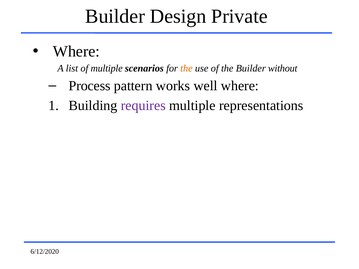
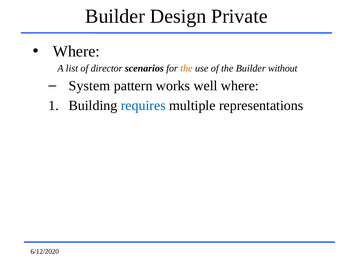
of multiple: multiple -> director (107, 69)
Process: Process -> System (89, 86)
requires colour: purple -> blue (143, 106)
